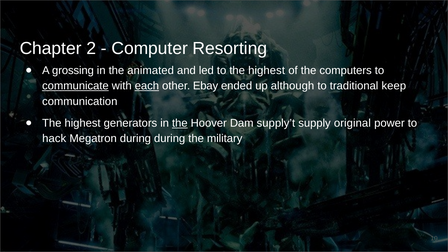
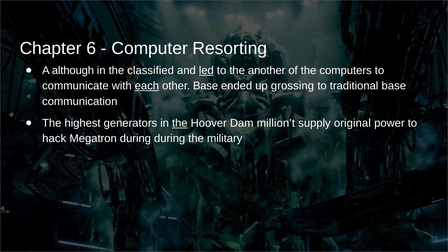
2: 2 -> 6 (91, 48)
grossing: grossing -> although (73, 70)
animated: animated -> classified (151, 70)
led underline: none -> present (206, 70)
to the highest: highest -> another (267, 70)
communicate underline: present -> none (75, 86)
other Ebay: Ebay -> Base (206, 86)
although: although -> grossing (292, 86)
traditional keep: keep -> base (394, 86)
supply’t: supply’t -> million’t (276, 123)
